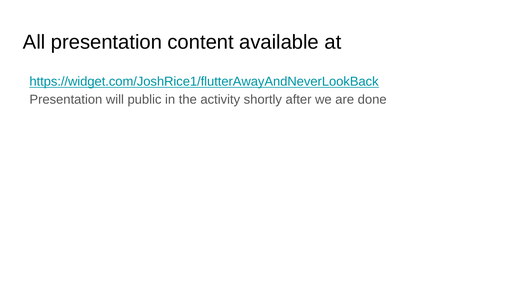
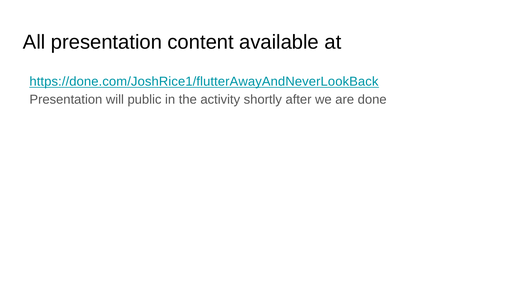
https://widget.com/JoshRice1/flutterAwayAndNeverLookBack: https://widget.com/JoshRice1/flutterAwayAndNeverLookBack -> https://done.com/JoshRice1/flutterAwayAndNeverLookBack (204, 82)
